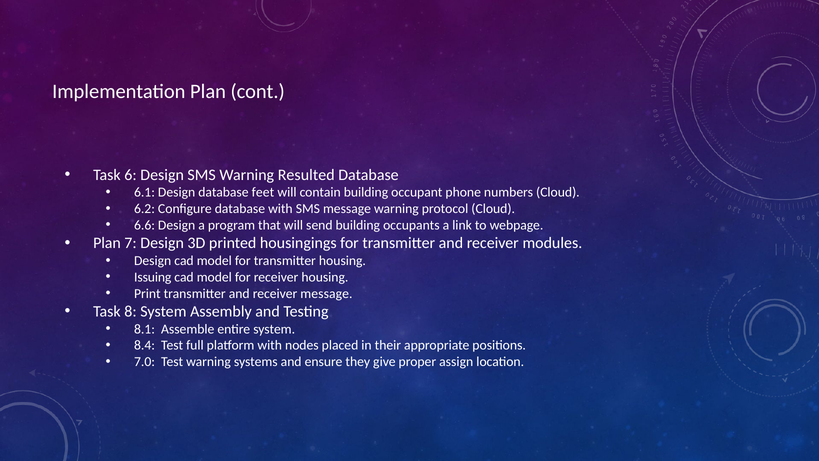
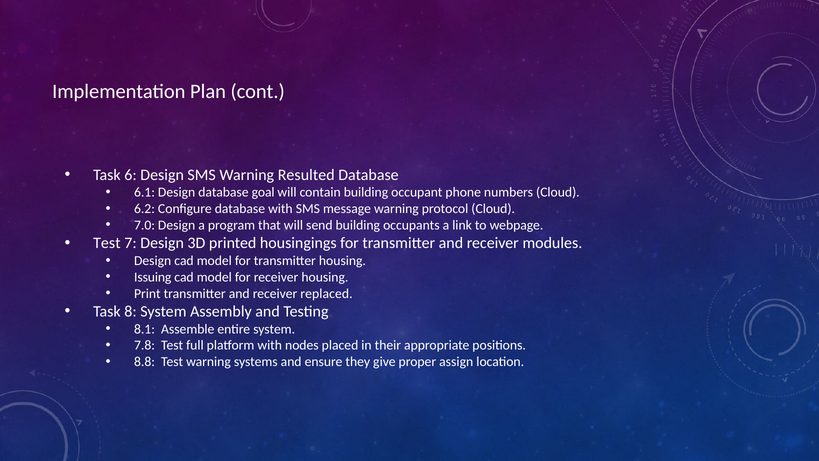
feet: feet -> goal (263, 192)
6.6: 6.6 -> 7.0 (145, 225)
Plan: Plan -> Test (107, 243)
receiver message: message -> replaced (326, 293)
8.4: 8.4 -> 7.8 (145, 345)
7.0: 7.0 -> 8.8 (145, 362)
